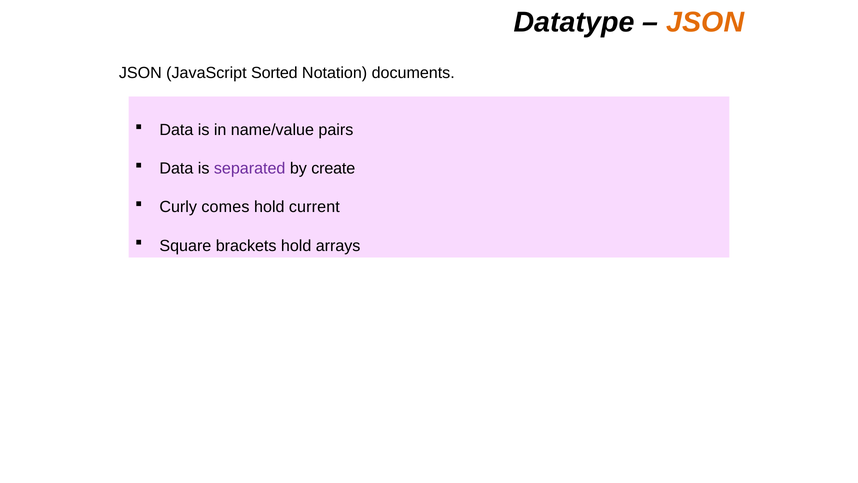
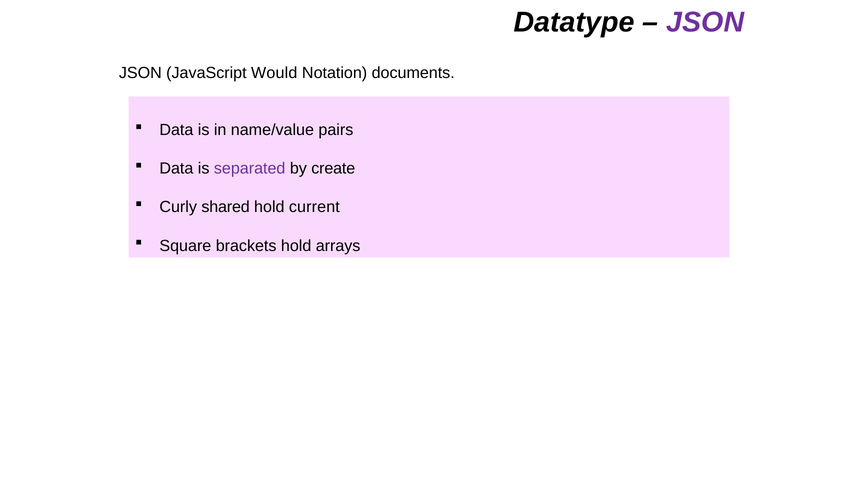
JSON colour: orange -> purple (705, 22)
Sorted: Sorted -> Would (274, 73)
comes: comes -> shared (226, 207)
